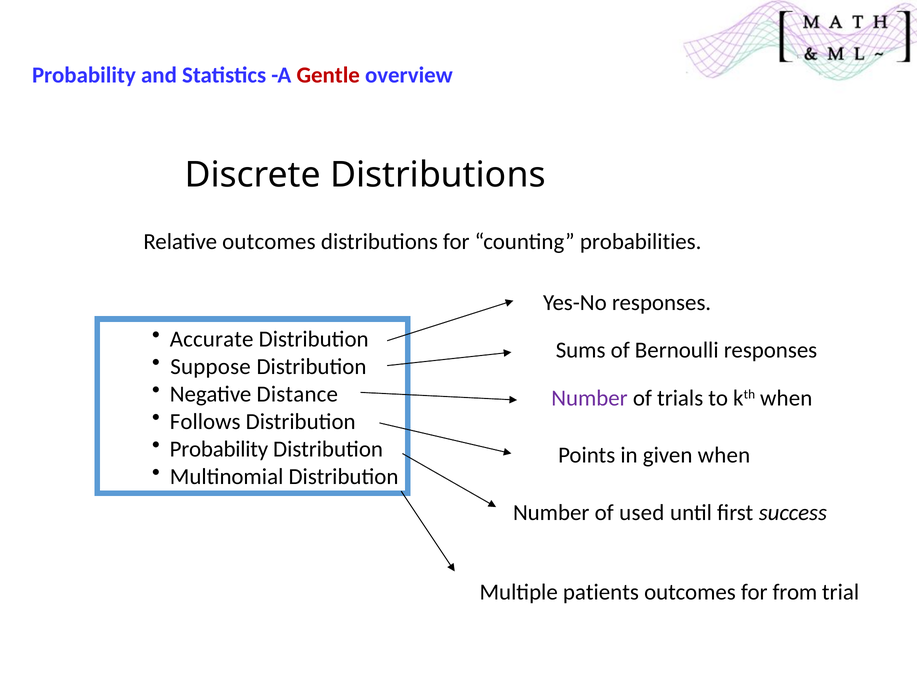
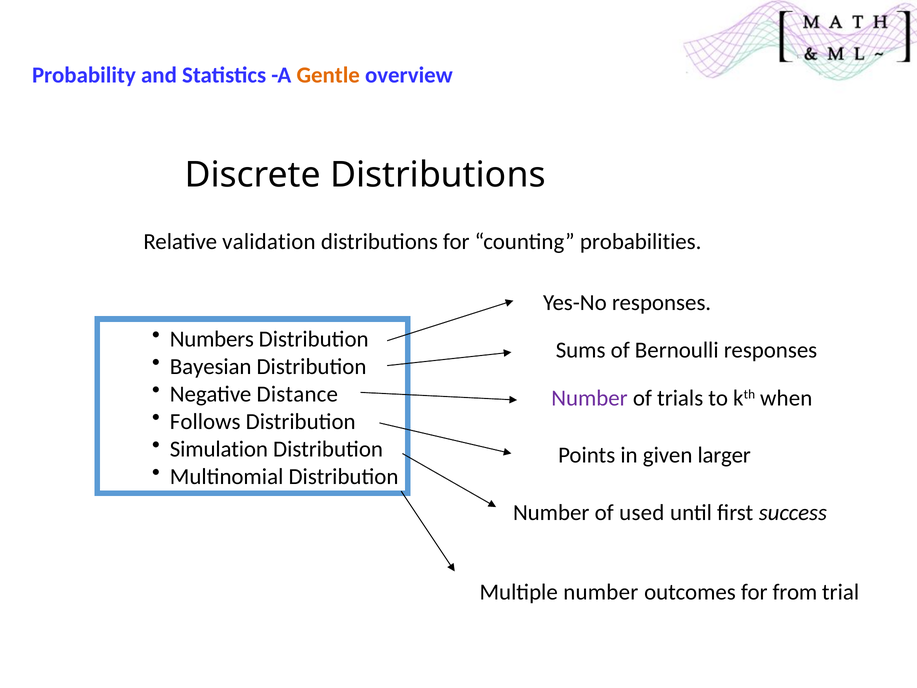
Gentle colour: red -> orange (328, 75)
Relative outcomes: outcomes -> validation (269, 242)
Accurate: Accurate -> Numbers (212, 339)
Suppose: Suppose -> Bayesian (211, 366)
Probability: Probability -> Simulation (219, 449)
given when: when -> larger (724, 455)
Multiple patients: patients -> number (601, 592)
